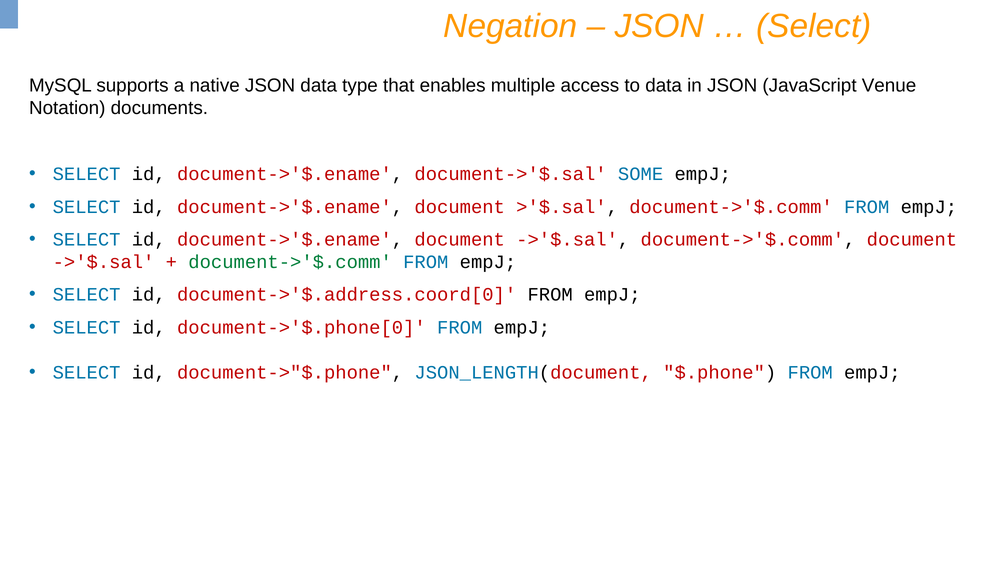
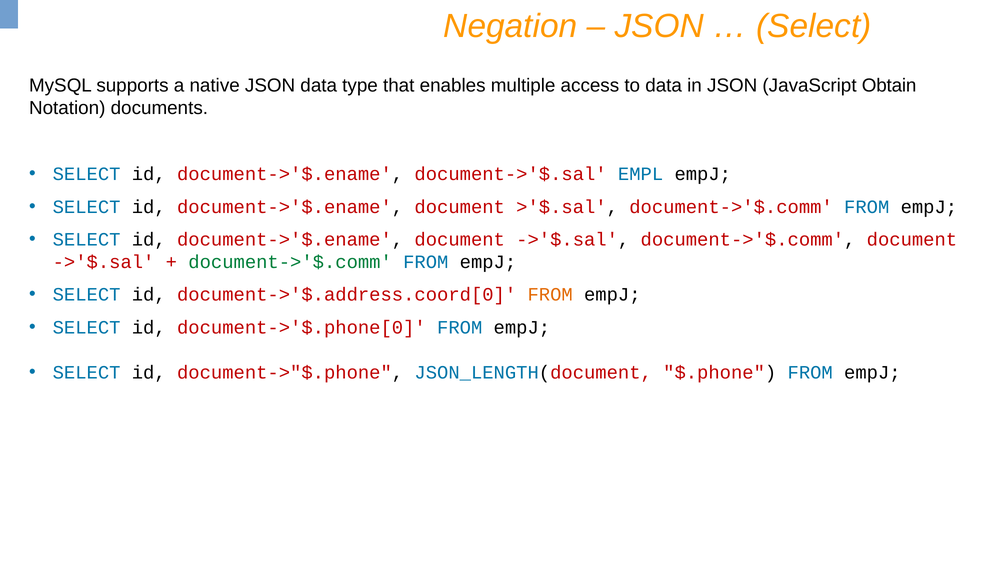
Venue: Venue -> Obtain (889, 85)
SOME: SOME -> EMPL (641, 174)
FROM colour: black -> orange (550, 295)
